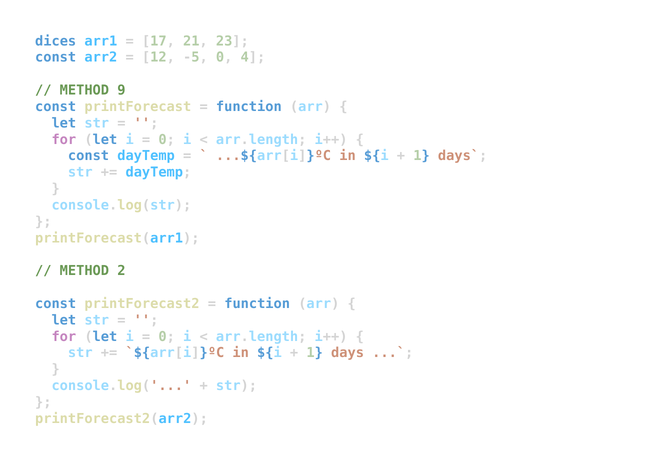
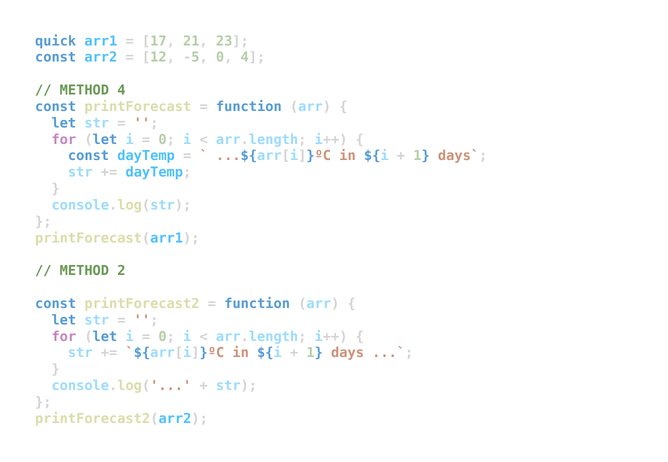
dices: dices -> quick (56, 41)
METHOD 9: 9 -> 4 (121, 90)
